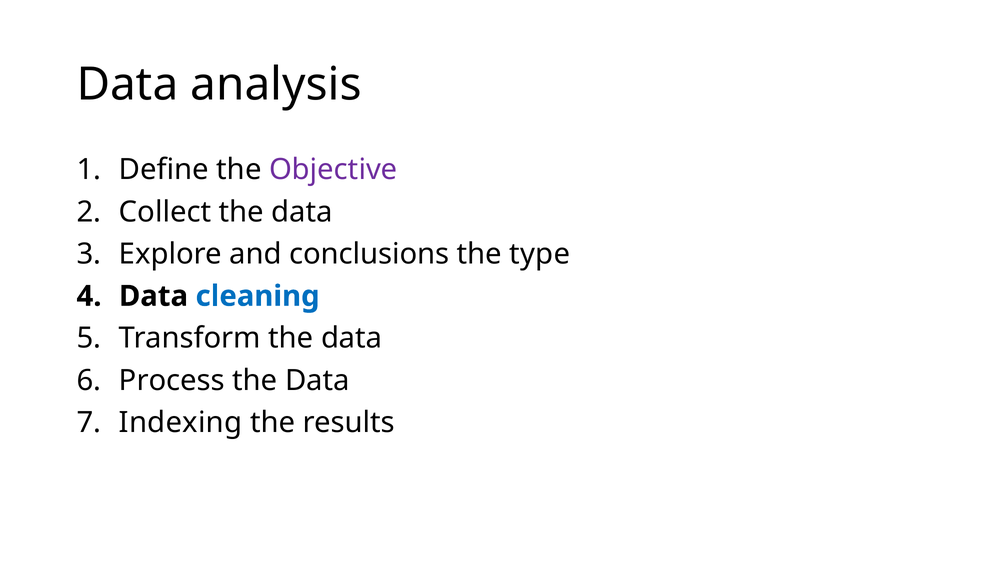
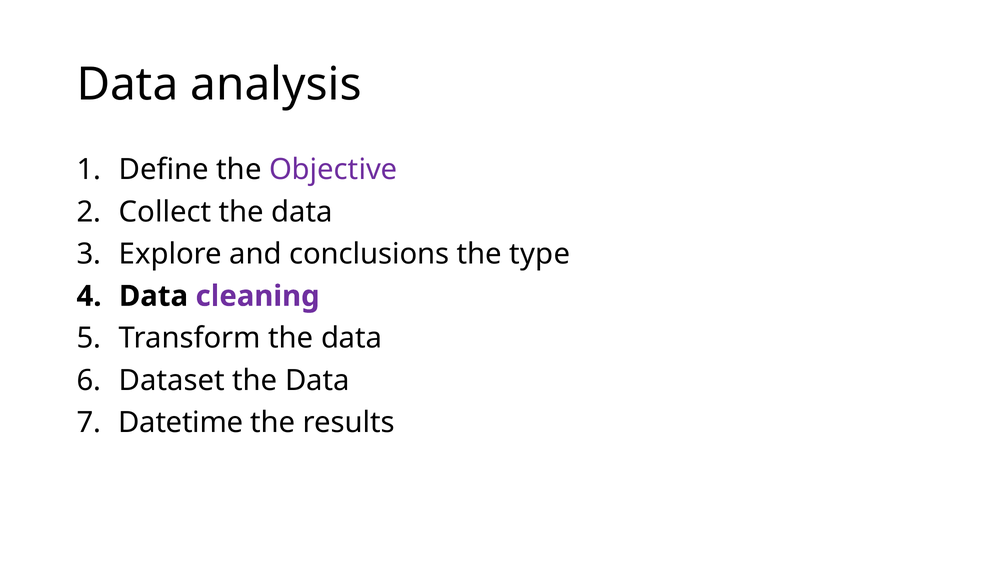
cleaning colour: blue -> purple (258, 296)
Process: Process -> Dataset (172, 380)
Indexing: Indexing -> Datetime (181, 422)
